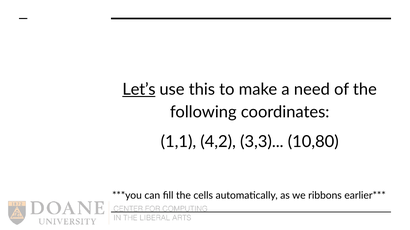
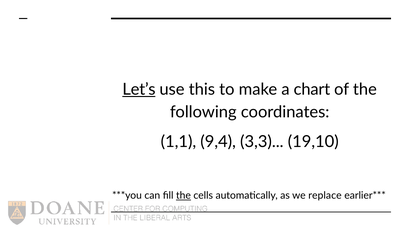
need: need -> chart (312, 90)
4,2: 4,2 -> 9,4 (218, 142)
10,80: 10,80 -> 19,10 (313, 142)
the underline: none -> present (183, 196)
ribbons: ribbons -> replace (325, 196)
